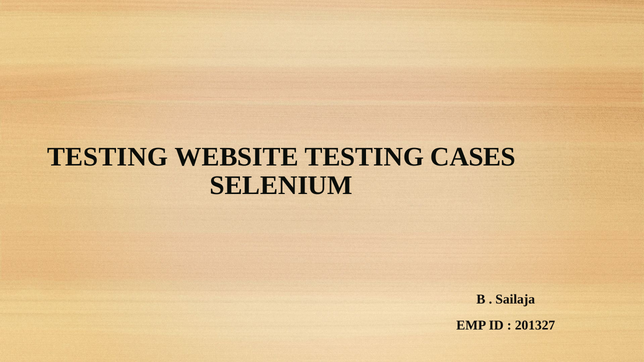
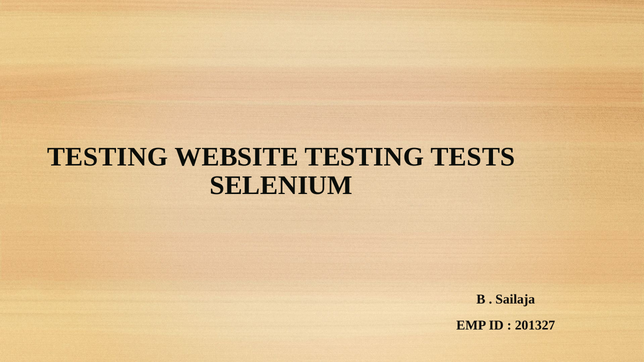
CASES: CASES -> TESTS (473, 157)
